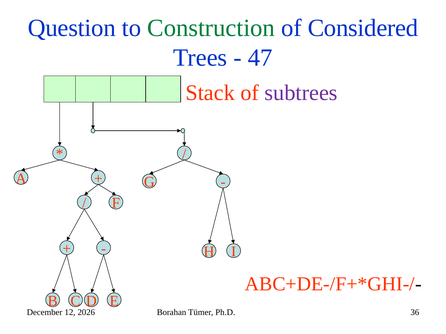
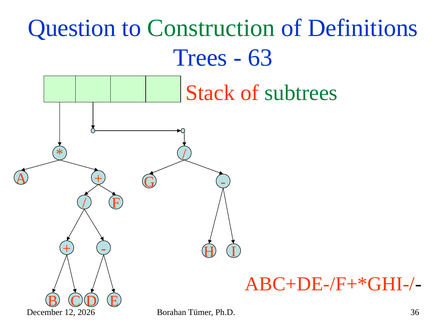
Considered: Considered -> Definitions (363, 28)
47: 47 -> 63 (260, 58)
subtrees colour: purple -> green (301, 93)
